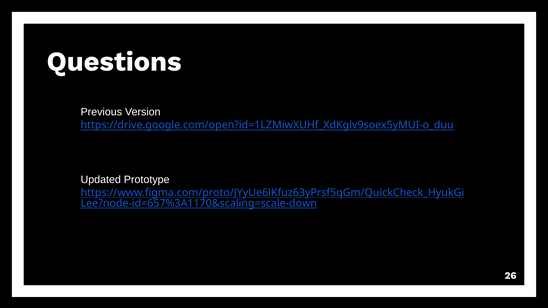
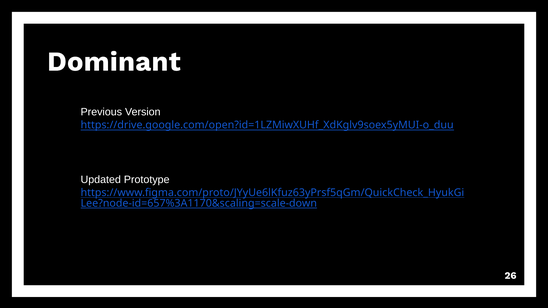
Questions: Questions -> Dominant (114, 62)
